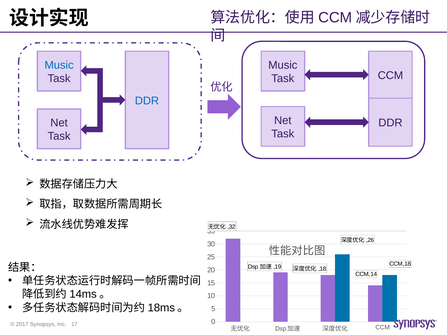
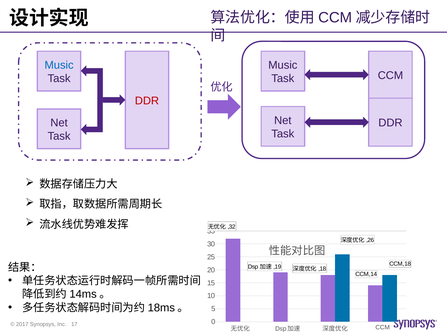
DDR colour: blue -> red (147, 101)
